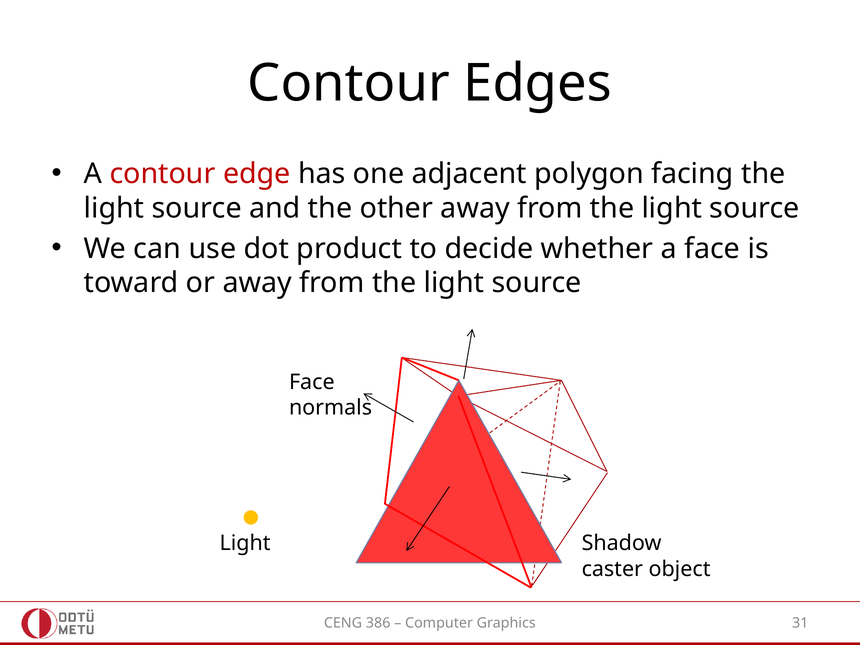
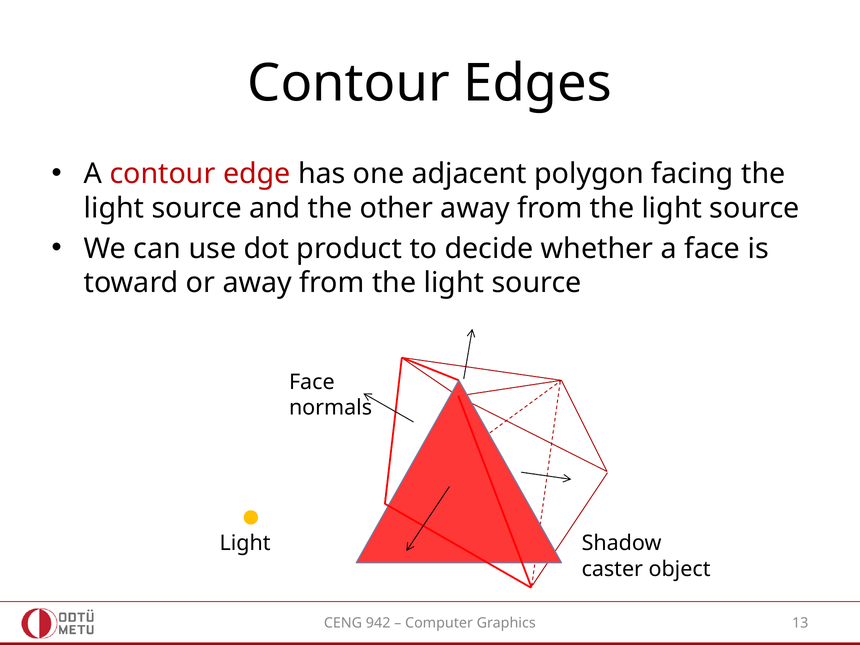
386: 386 -> 942 (378, 623)
31: 31 -> 13 (800, 623)
